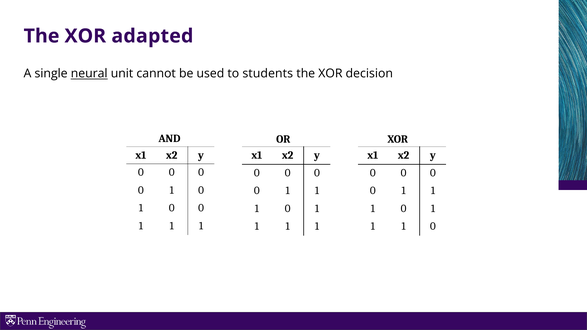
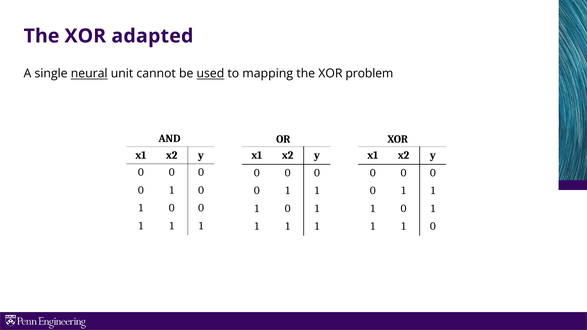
used underline: none -> present (210, 74)
students: students -> mapping (268, 74)
decision: decision -> problem (369, 74)
